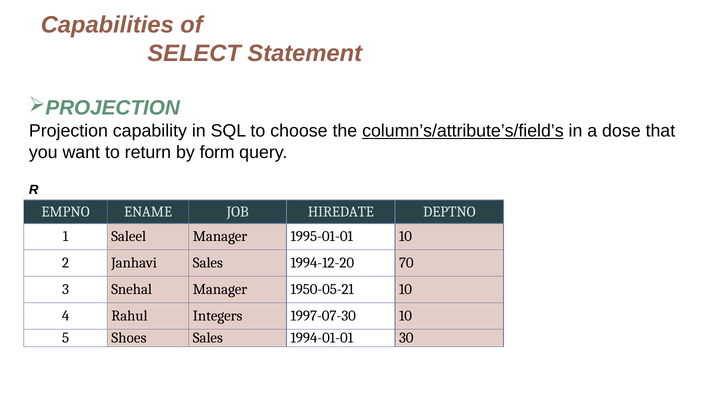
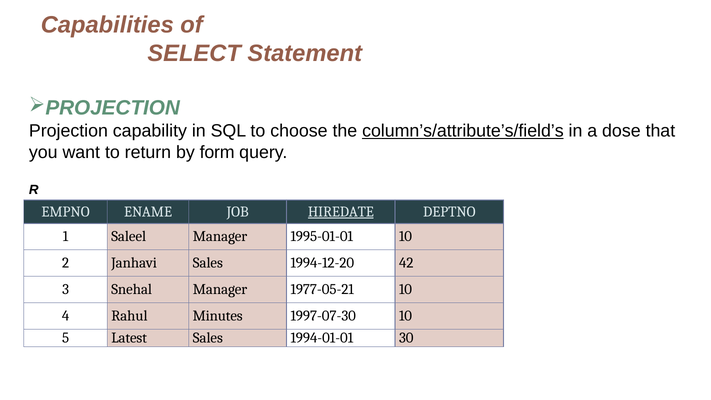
HIREDATE underline: none -> present (341, 212)
70: 70 -> 42 (406, 263)
1950-05-21: 1950-05-21 -> 1977-05-21 (322, 289)
Integers: Integers -> Minutes (218, 316)
Shoes: Shoes -> Latest (129, 338)
